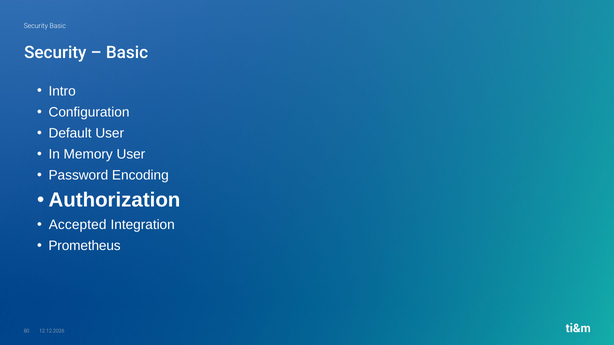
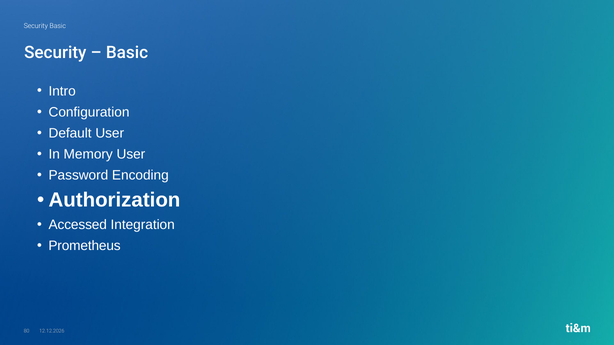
Accepted: Accepted -> Accessed (78, 225)
